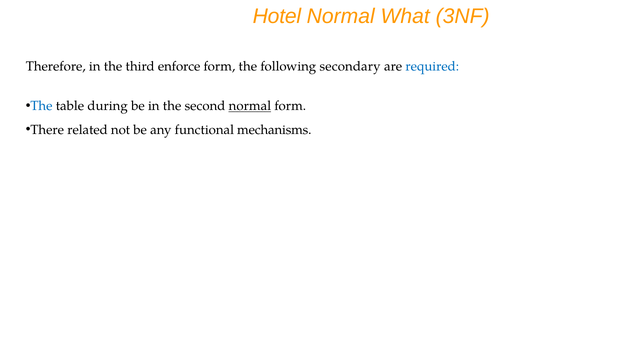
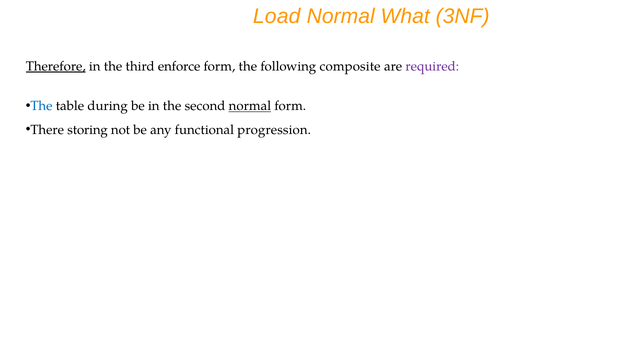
Hotel: Hotel -> Load (277, 16)
Therefore underline: none -> present (56, 66)
secondary: secondary -> composite (350, 66)
required colour: blue -> purple (432, 66)
related: related -> storing (88, 130)
mechanisms: mechanisms -> progression (274, 130)
